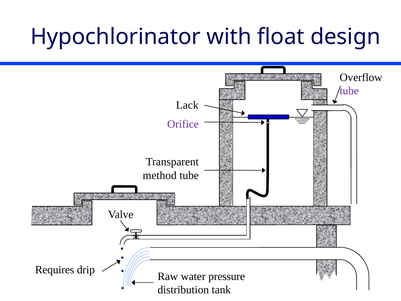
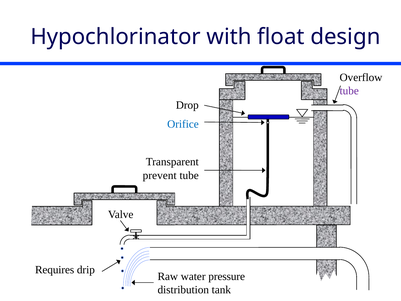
Lack: Lack -> Drop (187, 105)
Orifice colour: purple -> blue (183, 124)
method: method -> prevent (160, 175)
